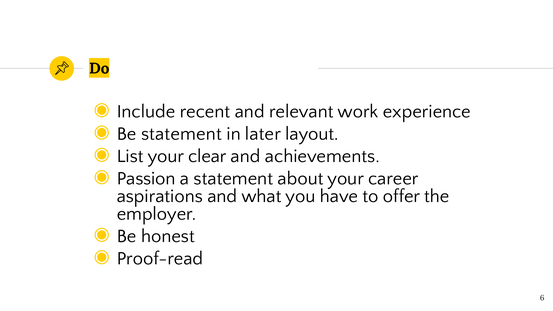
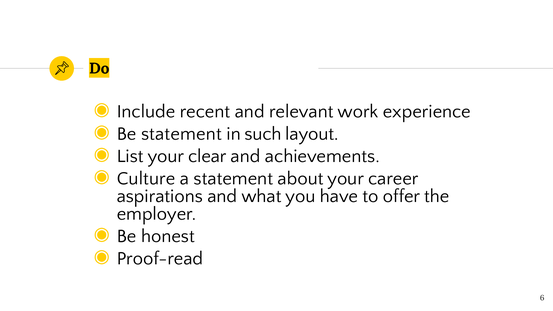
later: later -> such (263, 134)
Passion: Passion -> Culture (146, 178)
